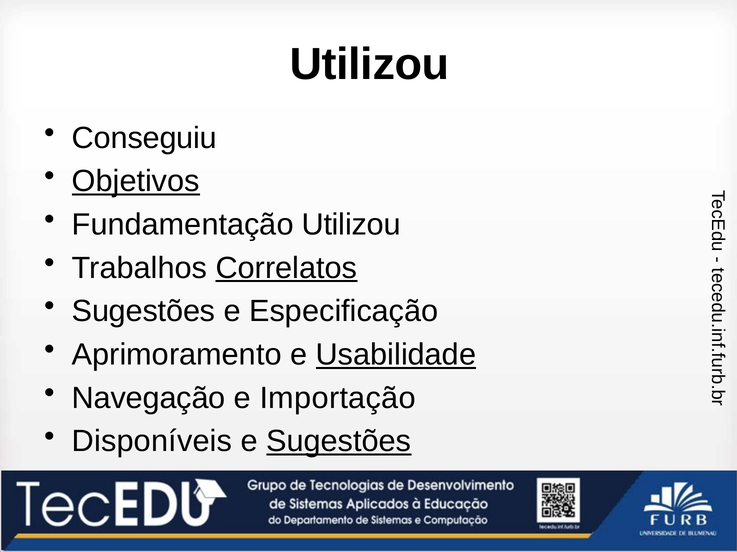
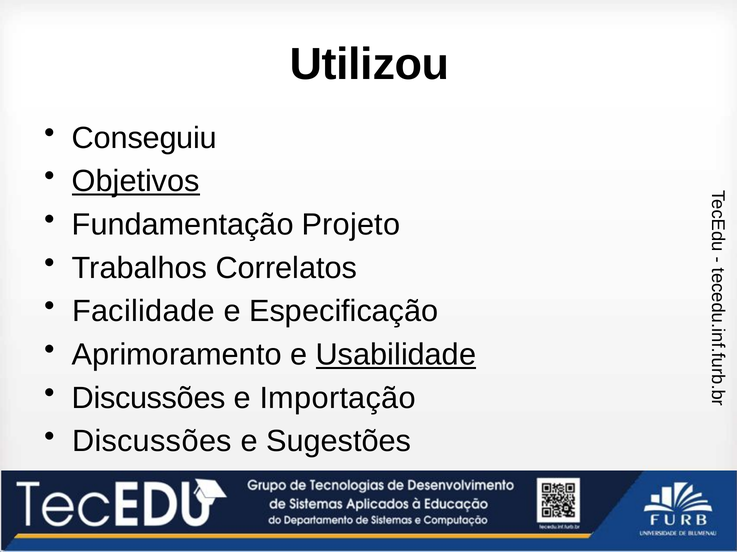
Fundamentação Utilizou: Utilizou -> Projeto (351, 225)
Correlatos underline: present -> none (286, 268)
Sugestões: Sugestões -> Facilidade (143, 312)
Navegação: Navegação -> Discussões (149, 399)
Disponíveis: Disponíveis -> Discussões (152, 442)
Sugestões underline: present -> none (339, 442)
